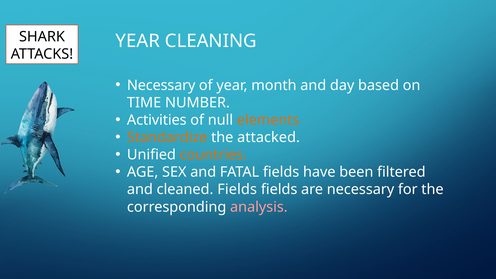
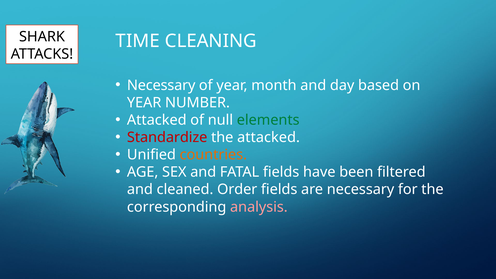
YEAR: YEAR -> TIME (138, 41)
TIME: TIME -> YEAR (144, 103)
Activities: Activities -> Attacked (157, 120)
elements colour: orange -> green (268, 120)
Standardize colour: orange -> red (167, 137)
cleaned Fields: Fields -> Order (237, 190)
